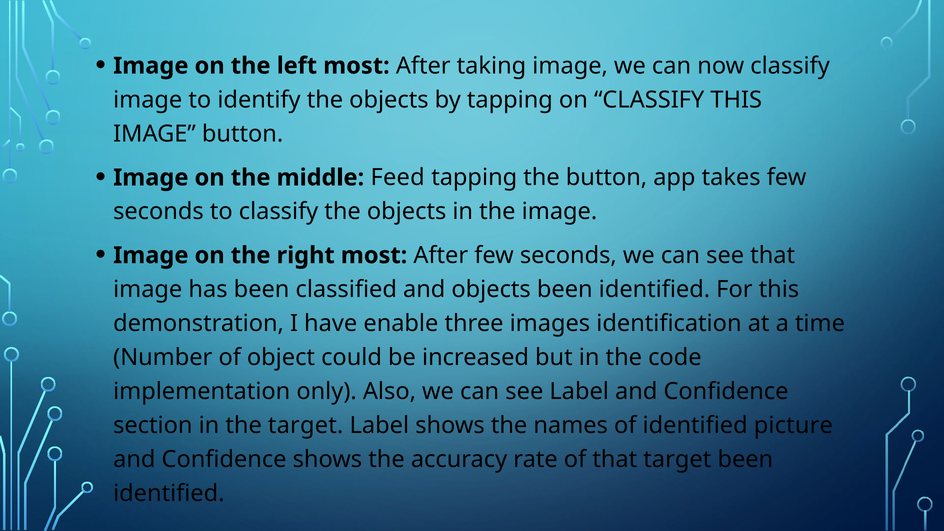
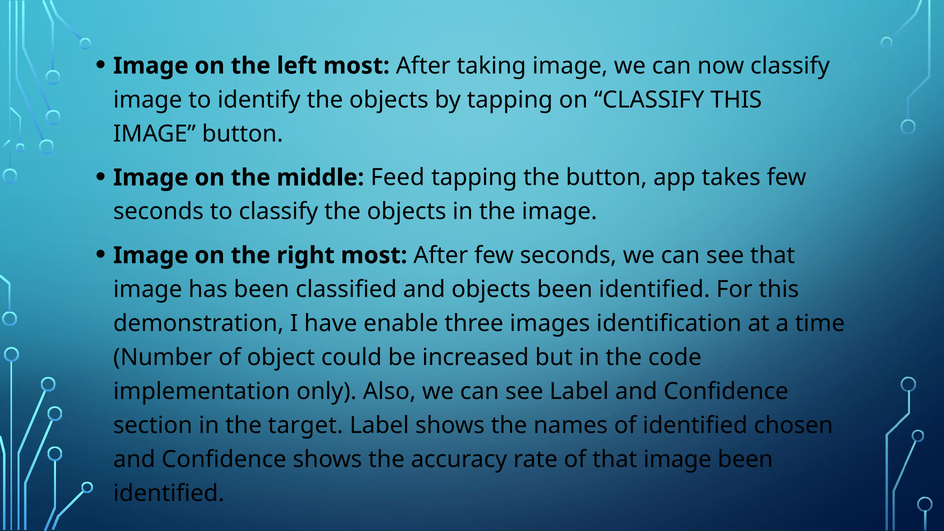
picture: picture -> chosen (793, 425)
of that target: target -> image (677, 459)
